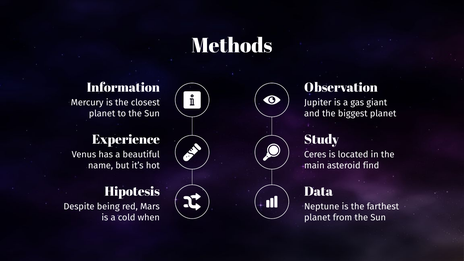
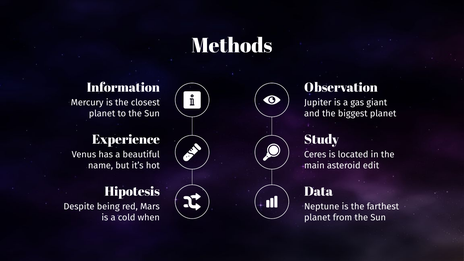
find: find -> edit (371, 165)
